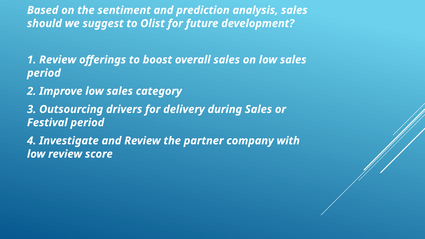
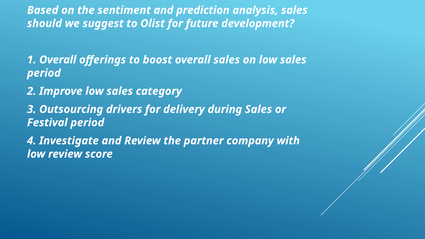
1 Review: Review -> Overall (58, 60)
